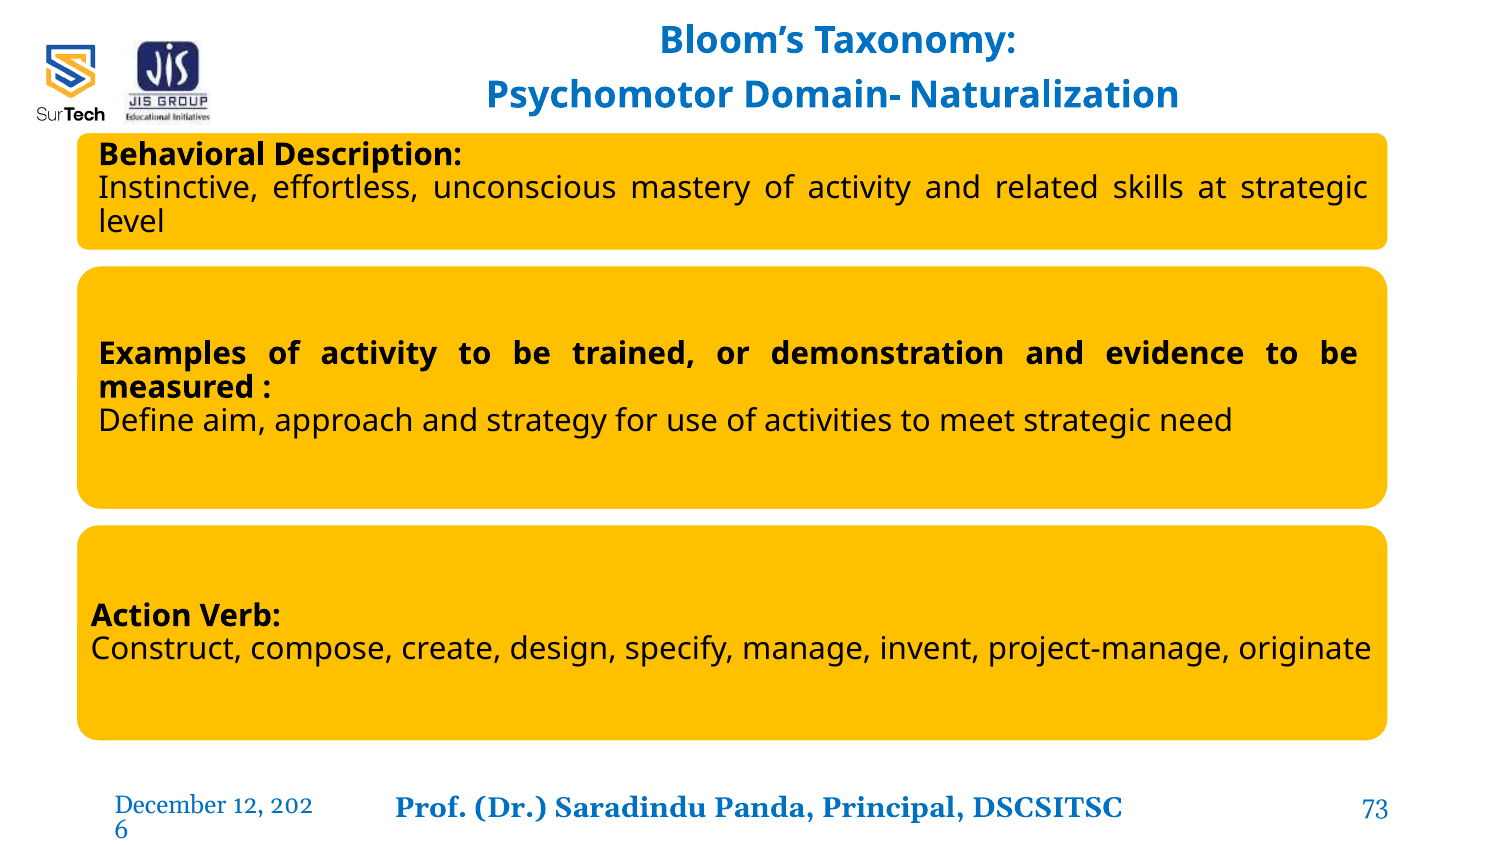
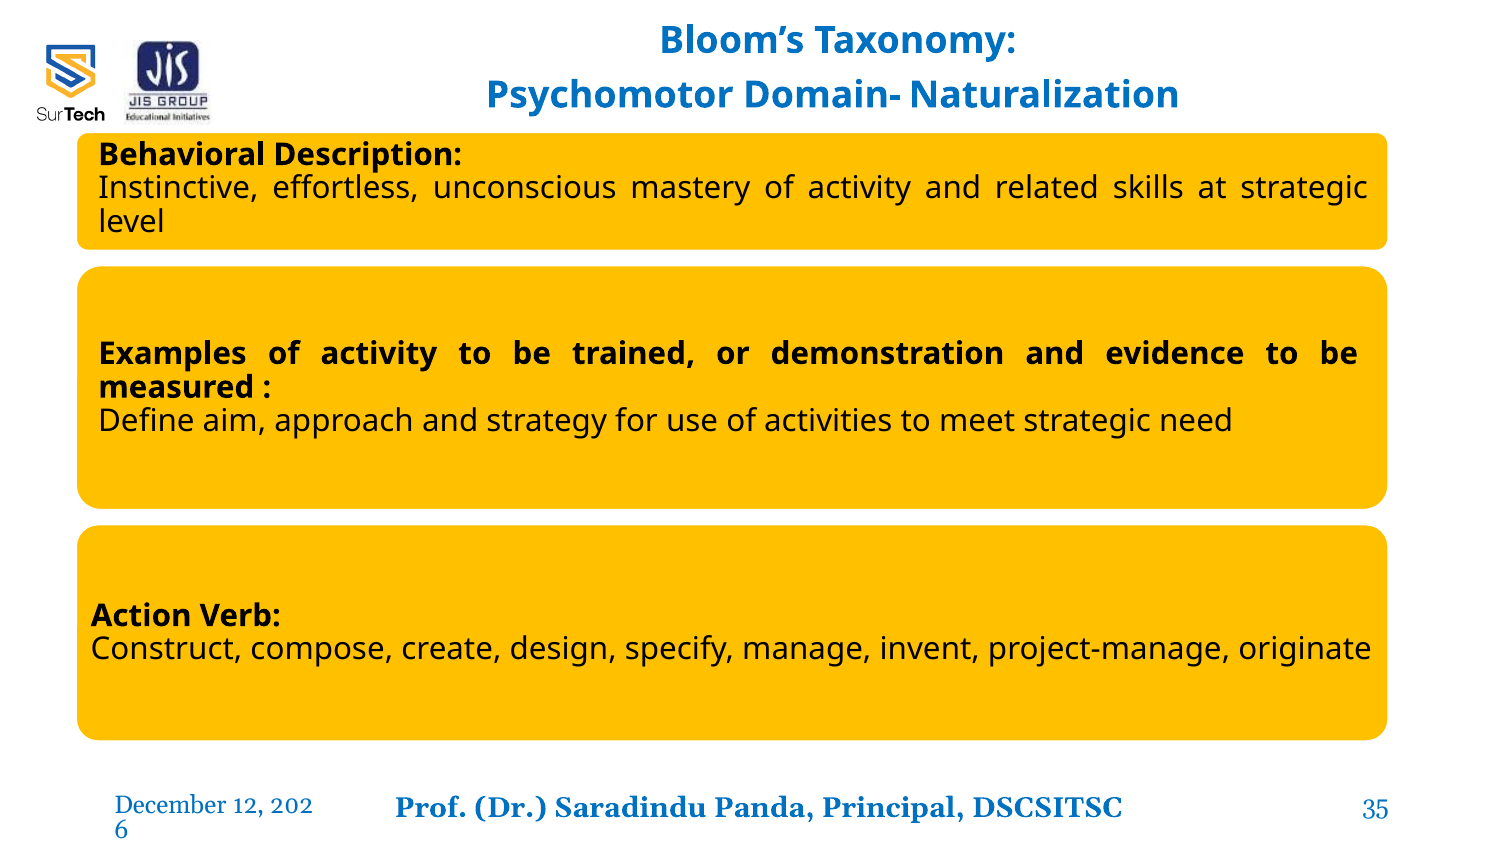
73: 73 -> 35 (1376, 807)
